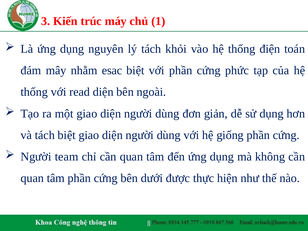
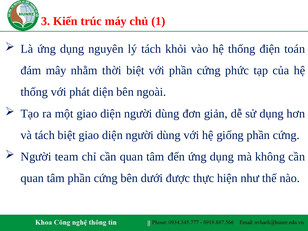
esac: esac -> thời (112, 70)
read: read -> phát (80, 92)
